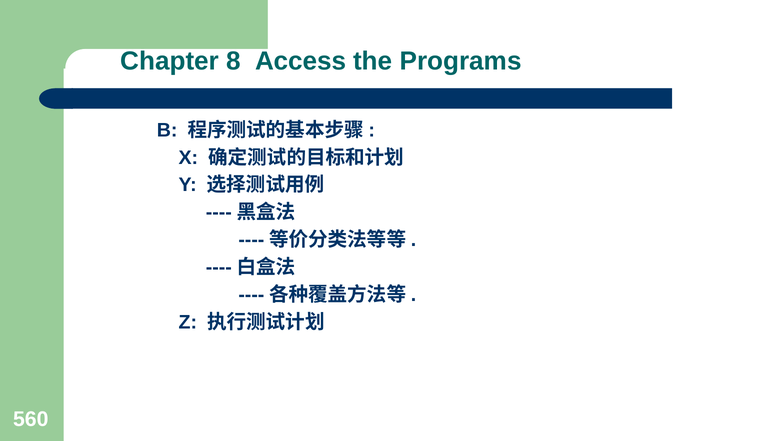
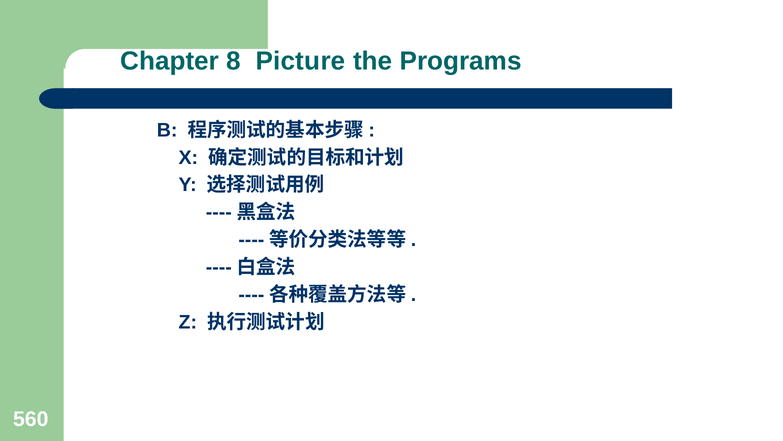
Access: Access -> Picture (300, 61)
